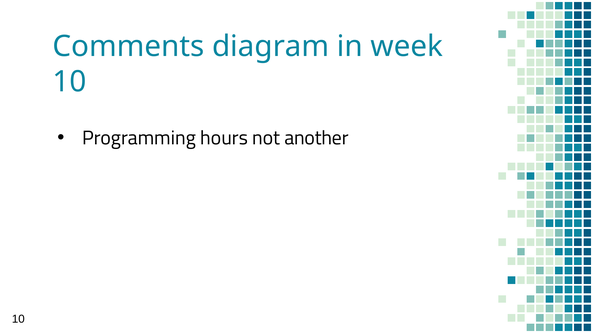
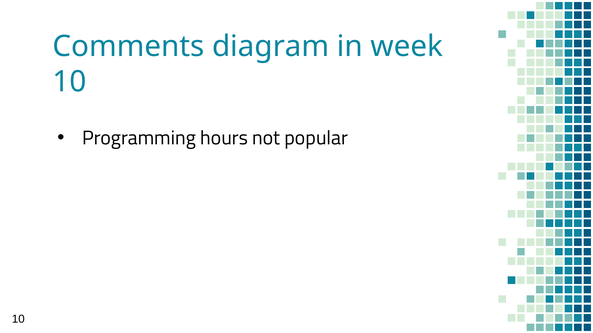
another: another -> popular (316, 138)
